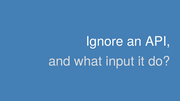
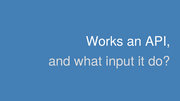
Ignore: Ignore -> Works (105, 42)
